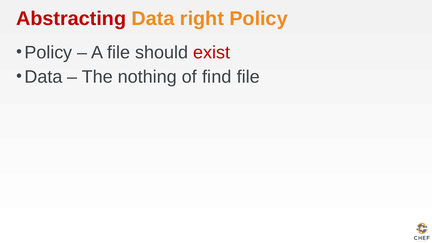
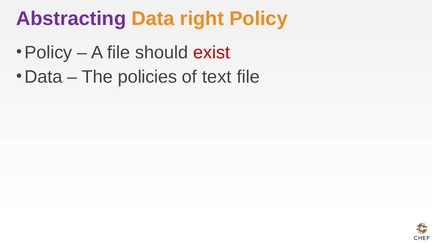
Abstracting colour: red -> purple (71, 19)
nothing: nothing -> policies (147, 77)
find: find -> text (217, 77)
